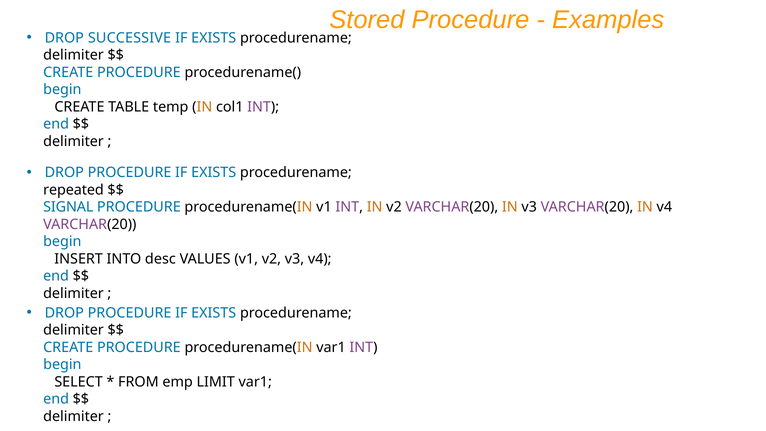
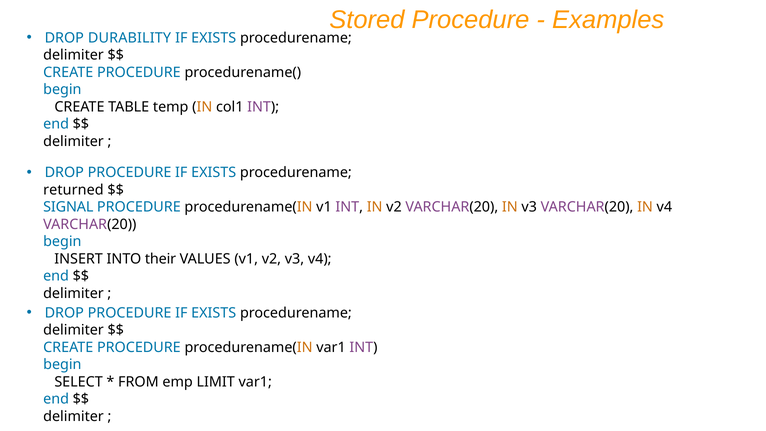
SUCCESSIVE: SUCCESSIVE -> DURABILITY (129, 38)
repeated: repeated -> returned (73, 190)
desc: desc -> their (161, 259)
